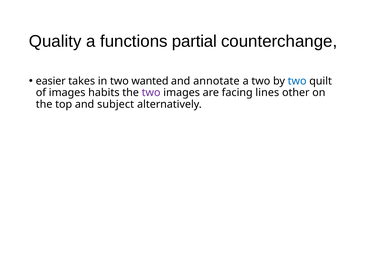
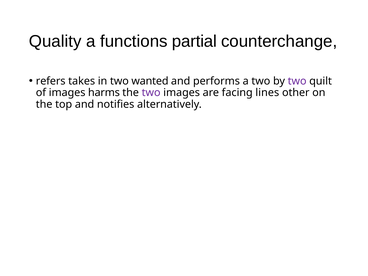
easier: easier -> refers (51, 81)
annotate: annotate -> performs (216, 81)
two colour: blue -> purple (297, 81)
habits: habits -> harms (104, 93)
subject: subject -> notifies (116, 104)
